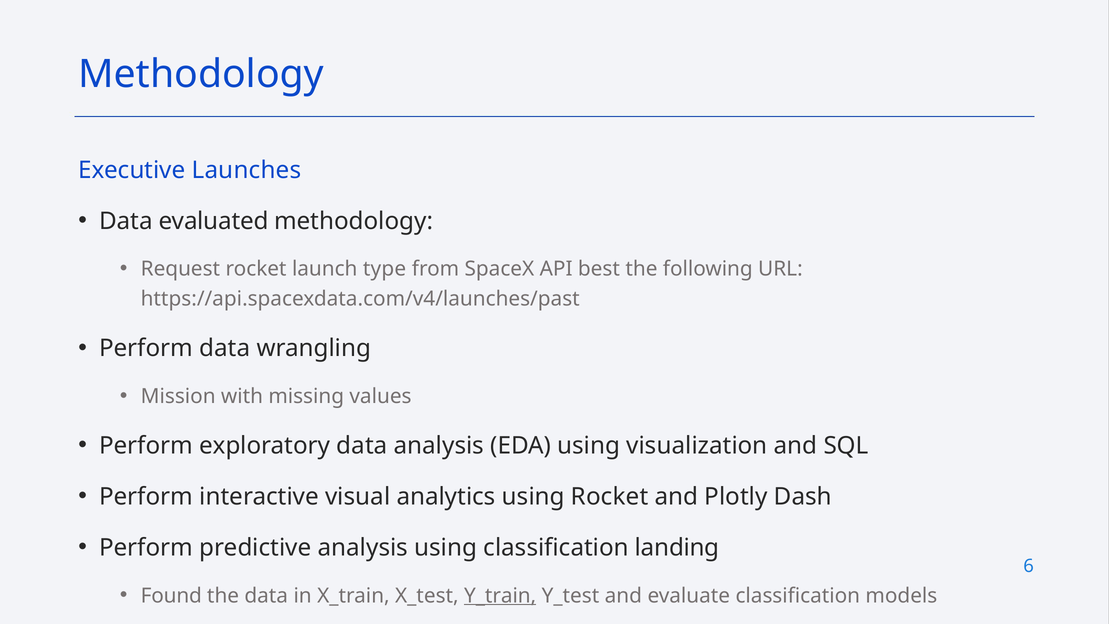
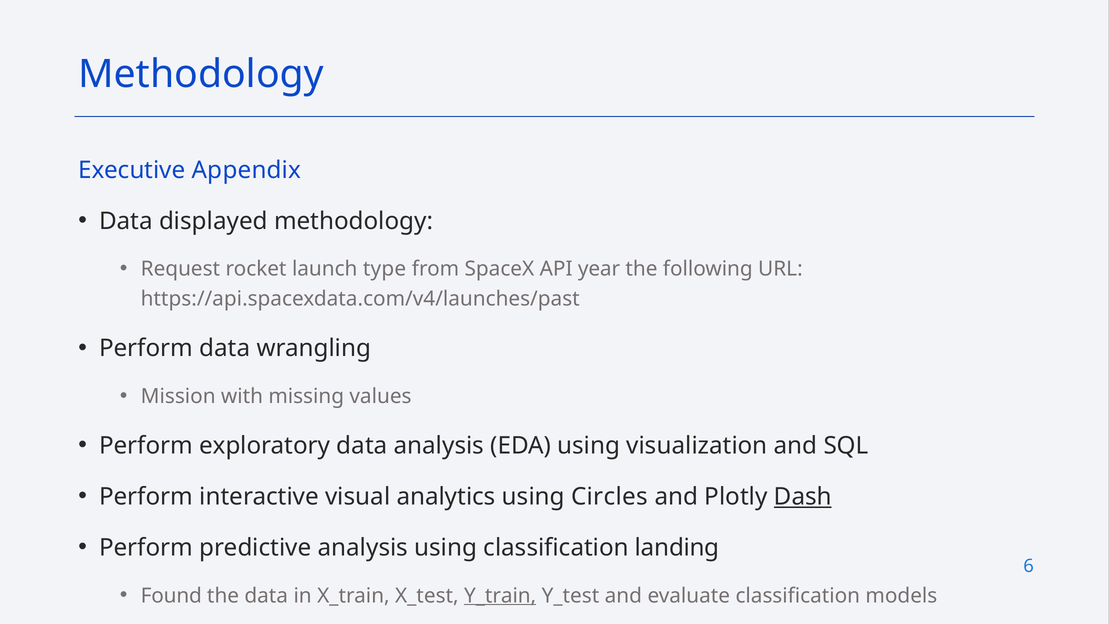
Launches: Launches -> Appendix (247, 170)
evaluated: evaluated -> displayed (213, 221)
best: best -> year (599, 269)
using Rocket: Rocket -> Circles (610, 496)
Dash underline: none -> present (803, 496)
